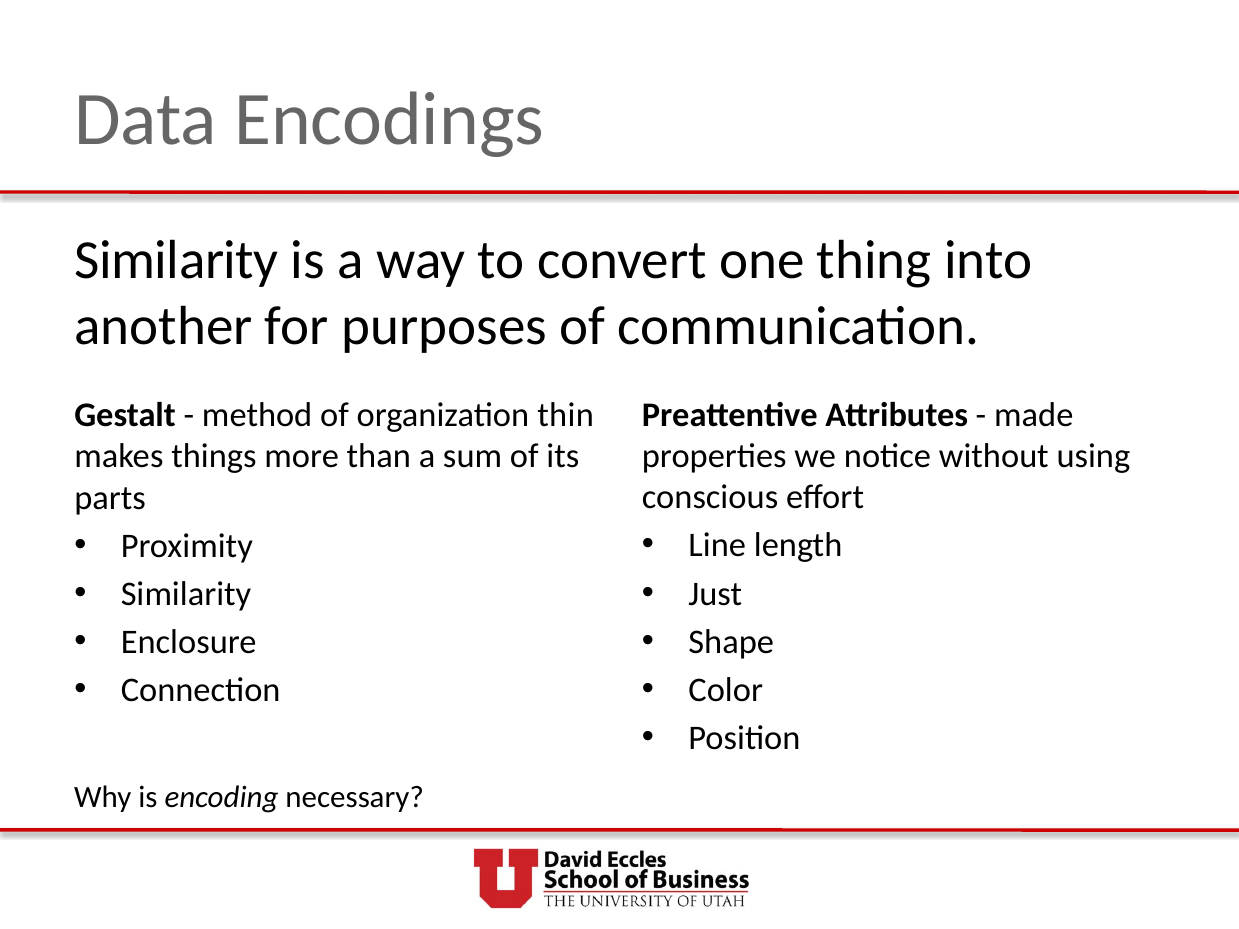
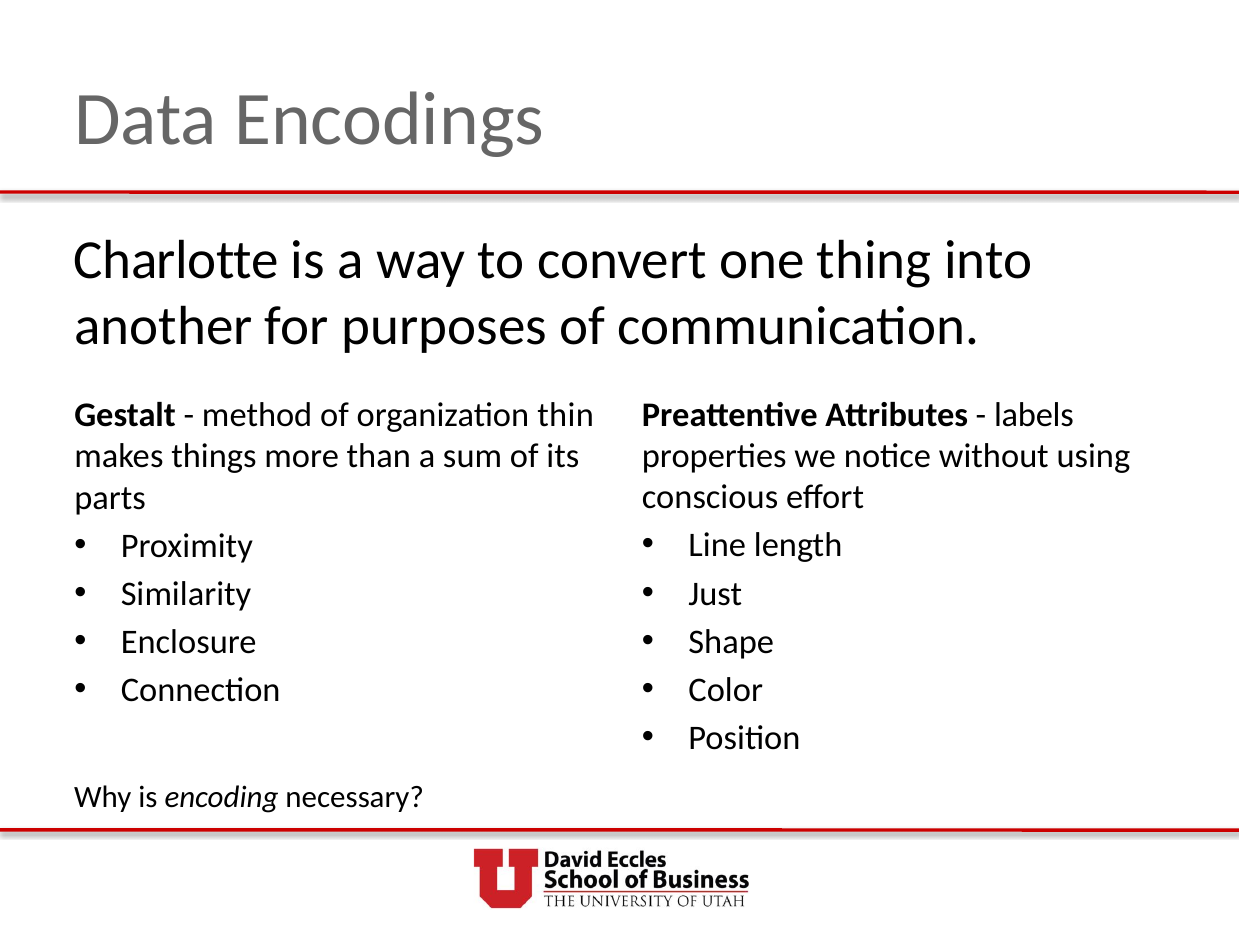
Similarity: Similarity -> Charlotte (177, 260)
made: made -> labels (1034, 415)
